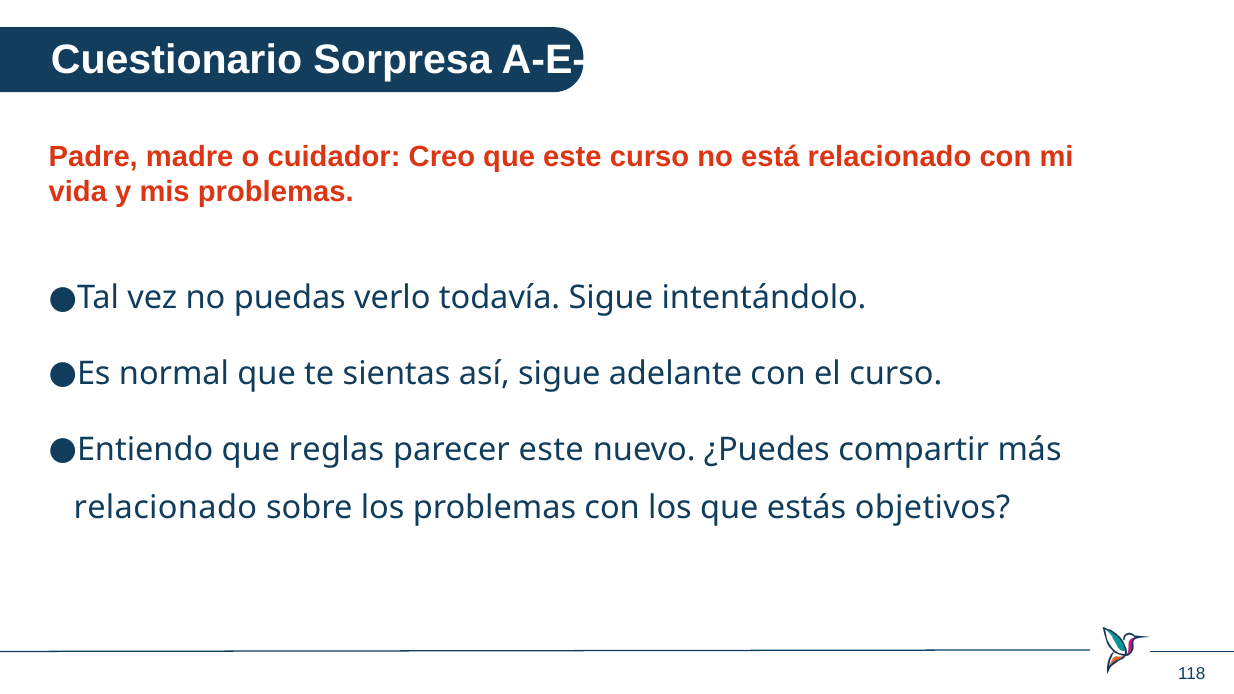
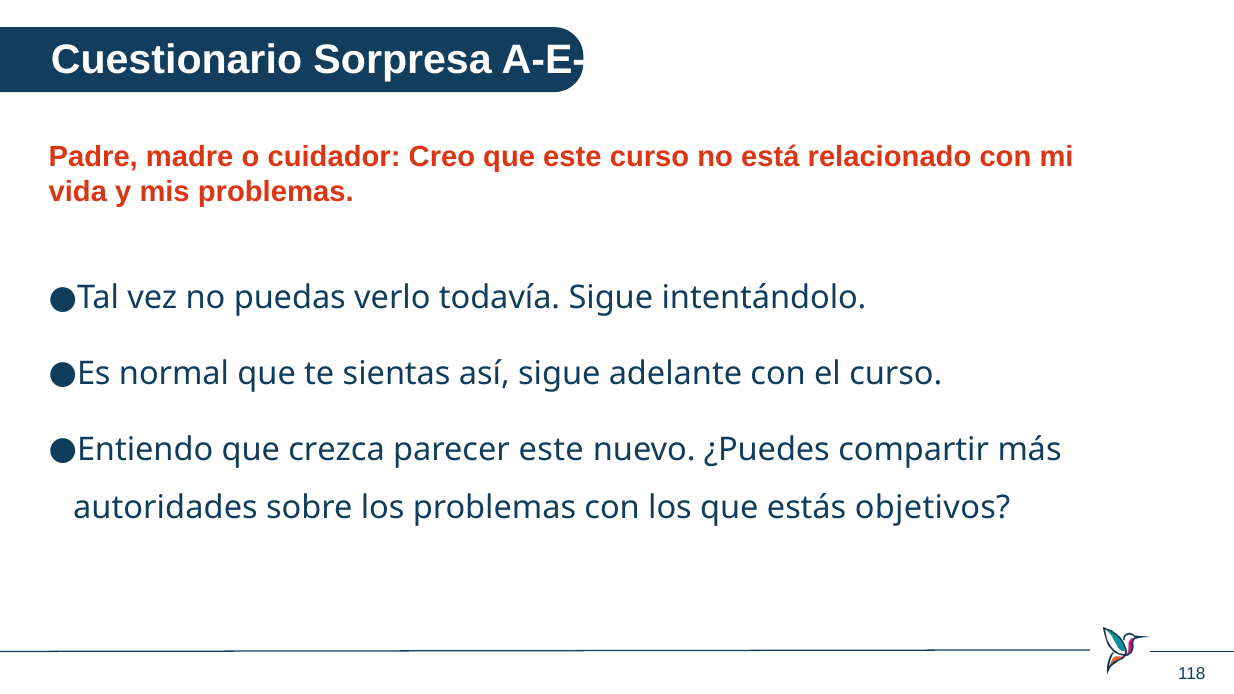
reglas: reglas -> crezca (337, 449)
relacionado: relacionado -> autoridades (165, 508)
